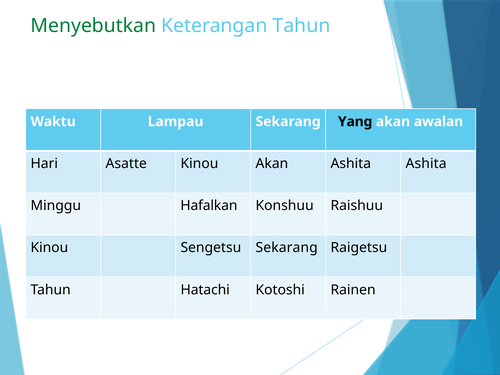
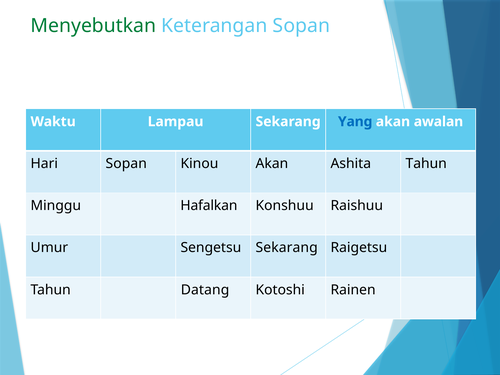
Keterangan Tahun: Tahun -> Sopan (301, 26)
Yang colour: black -> blue (355, 122)
Hari Asatte: Asatte -> Sopan (126, 164)
Ashita Ashita: Ashita -> Tahun (426, 164)
Kinou: Kinou -> Umur (49, 248)
Hatachi: Hatachi -> Datang (205, 290)
